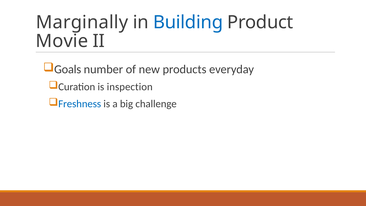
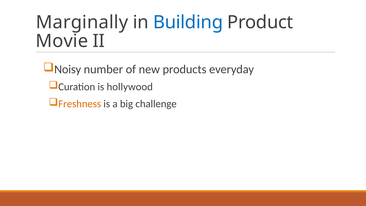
Goals: Goals -> Noisy (68, 69)
inspection: inspection -> hollywood (130, 87)
Freshness colour: blue -> orange (80, 104)
